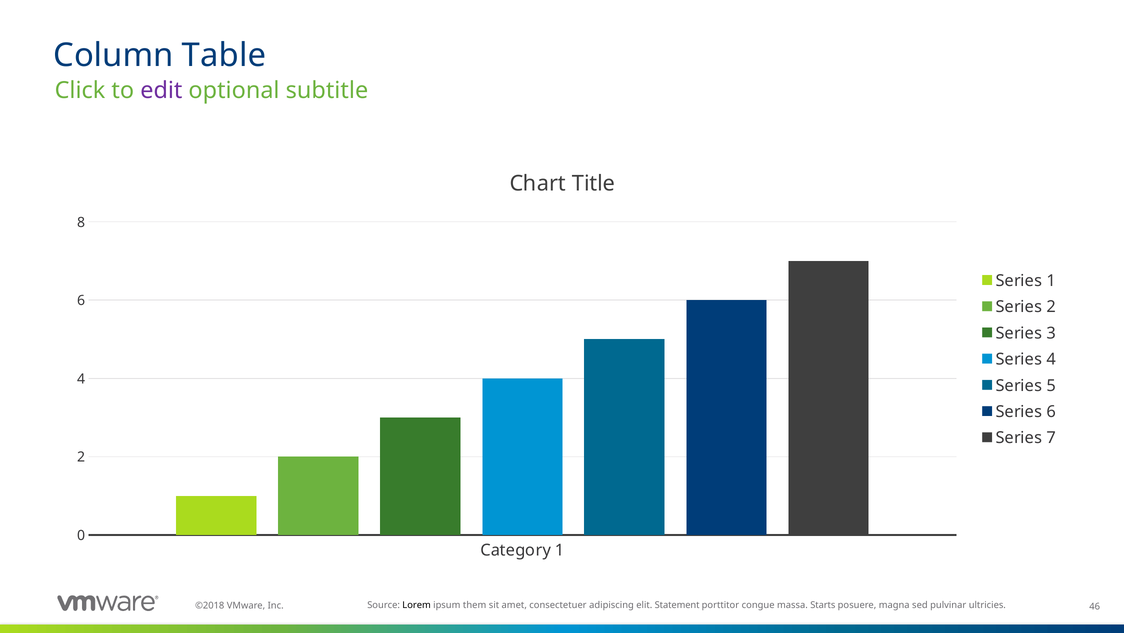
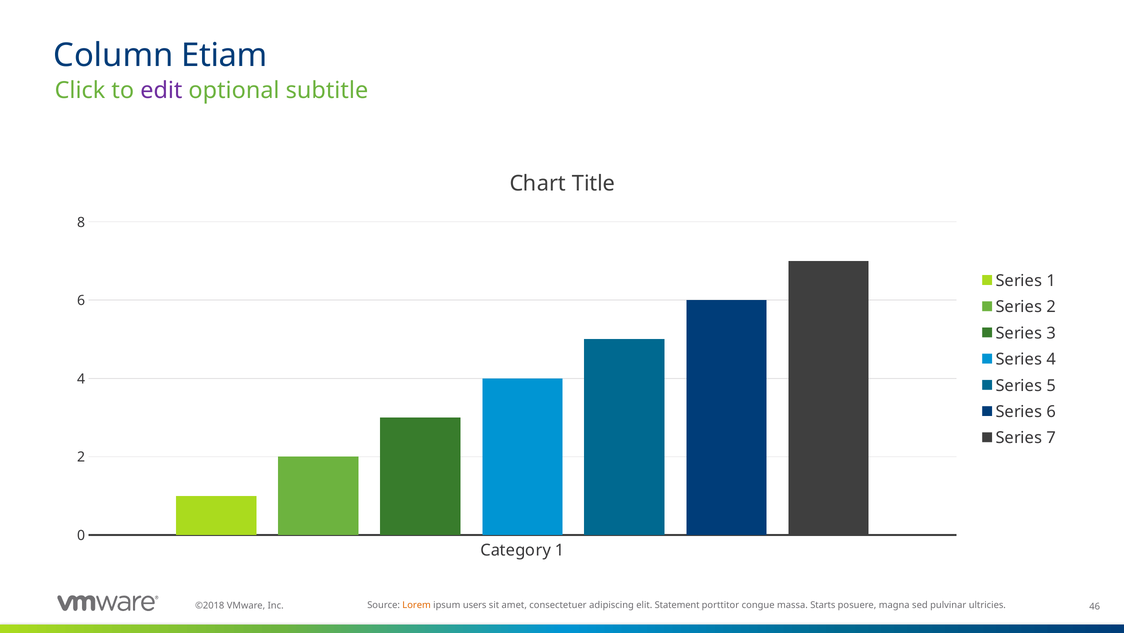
Table: Table -> Etiam (224, 56)
Lorem colour: black -> orange (417, 605)
them: them -> users (475, 605)
